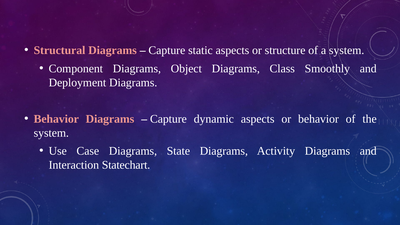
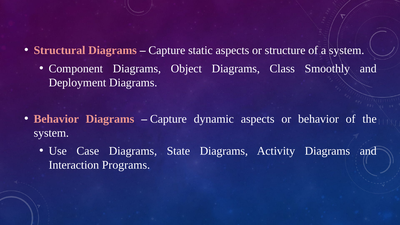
Statechart: Statechart -> Programs (126, 165)
